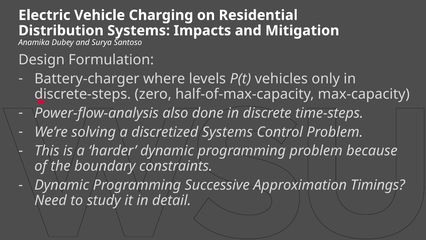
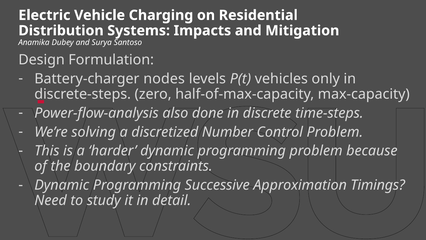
where: where -> nodes (164, 79)
discretized Systems: Systems -> Number (228, 132)
